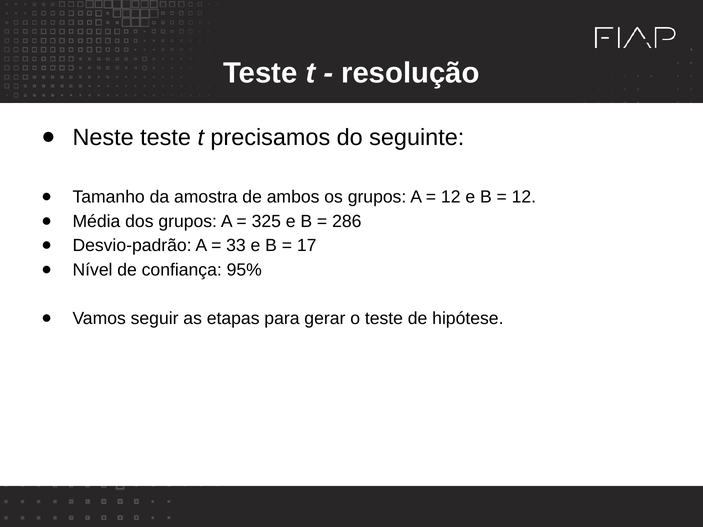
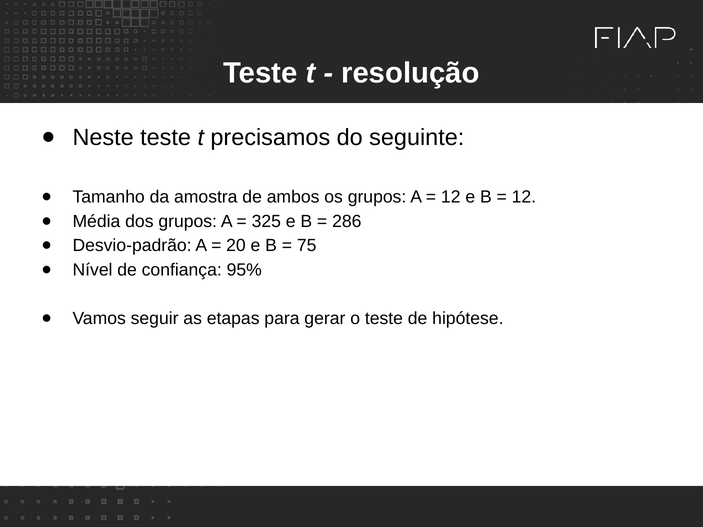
33: 33 -> 20 (236, 246)
17: 17 -> 75 (307, 246)
